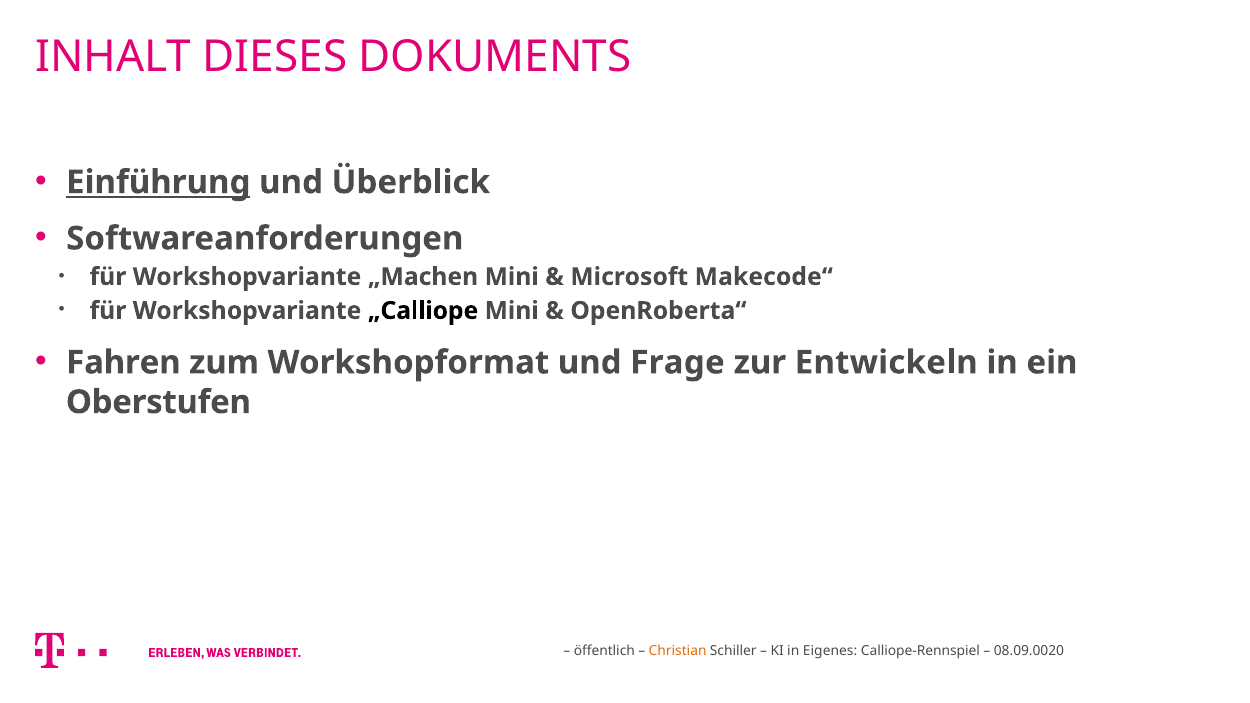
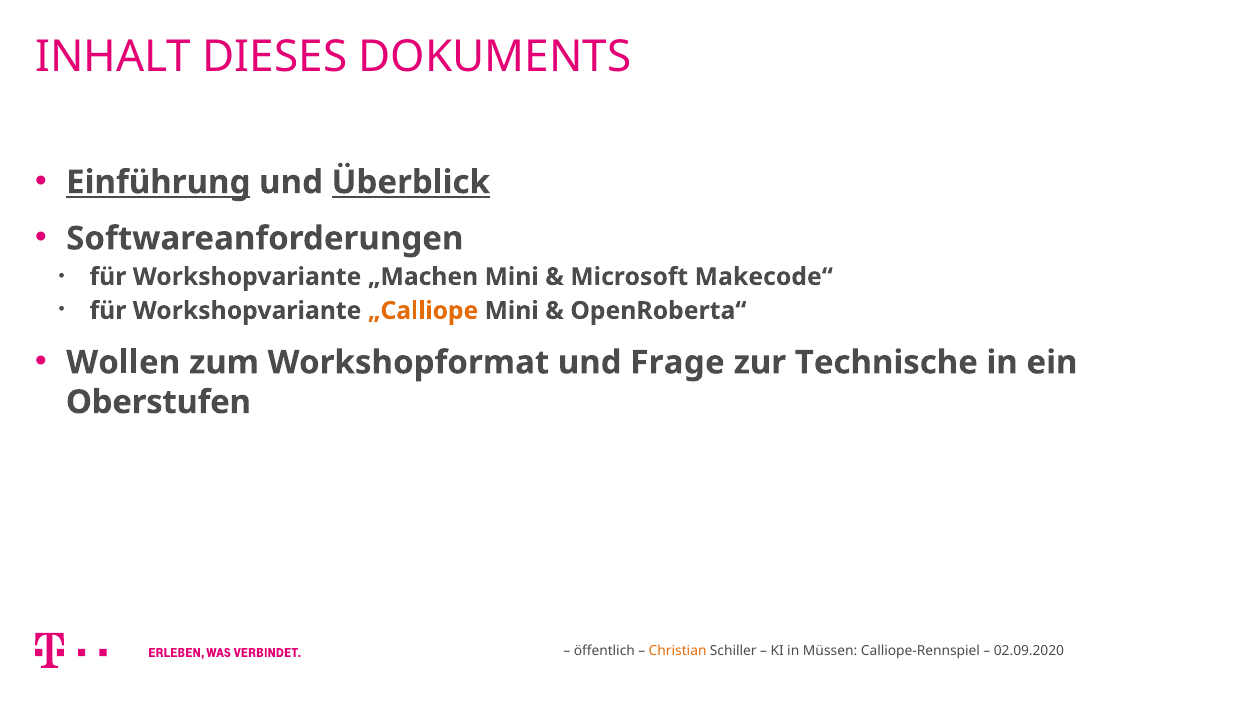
Überblick underline: none -> present (411, 182)
„Calliope colour: black -> orange (423, 311)
Fahren: Fahren -> Wollen (123, 363)
Entwickeln: Entwickeln -> Technische (886, 363)
Eigenes: Eigenes -> Müssen (830, 651)
08.09.0020: 08.09.0020 -> 02.09.2020 (1029, 651)
